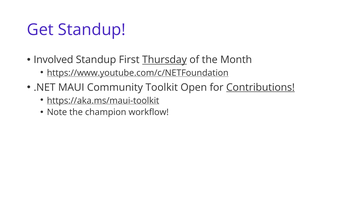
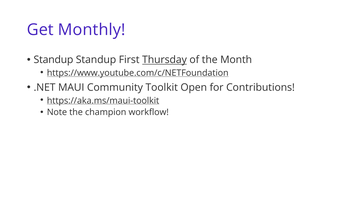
Get Standup: Standup -> Monthly (92, 30)
Involved: Involved -> Standup (53, 60)
Contributions underline: present -> none (260, 87)
